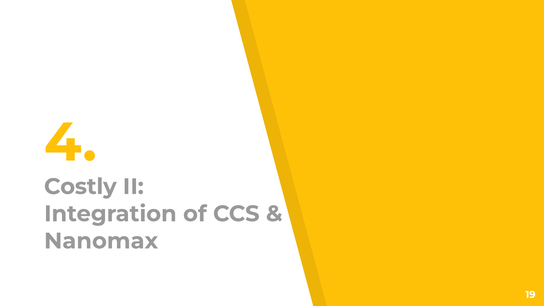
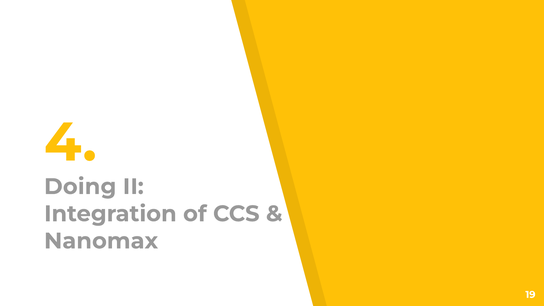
Costly: Costly -> Doing (80, 187)
